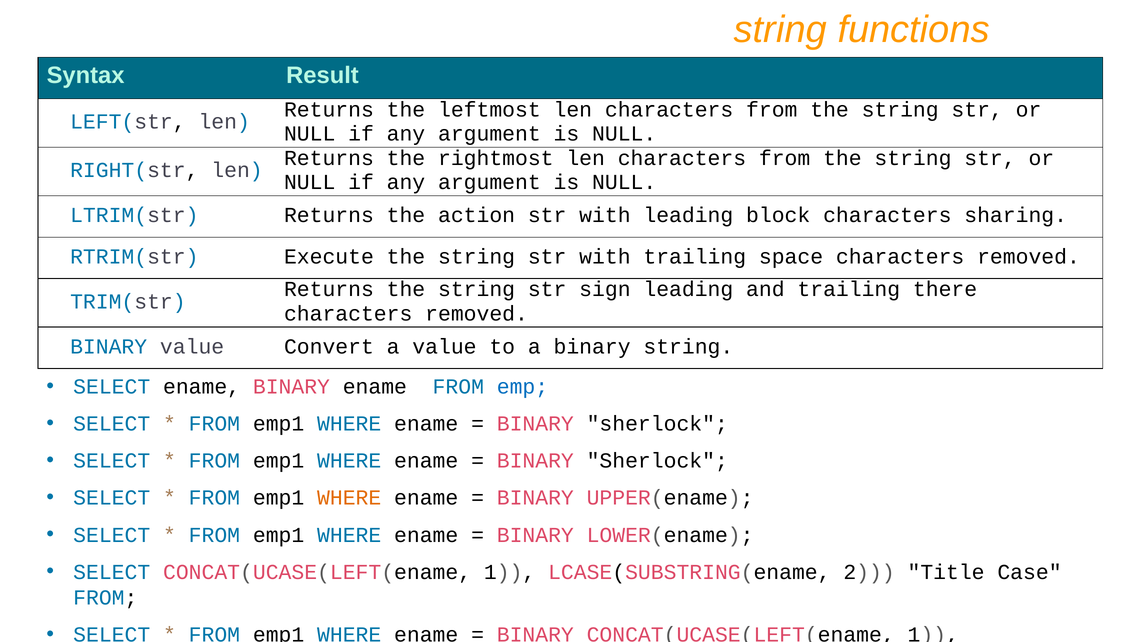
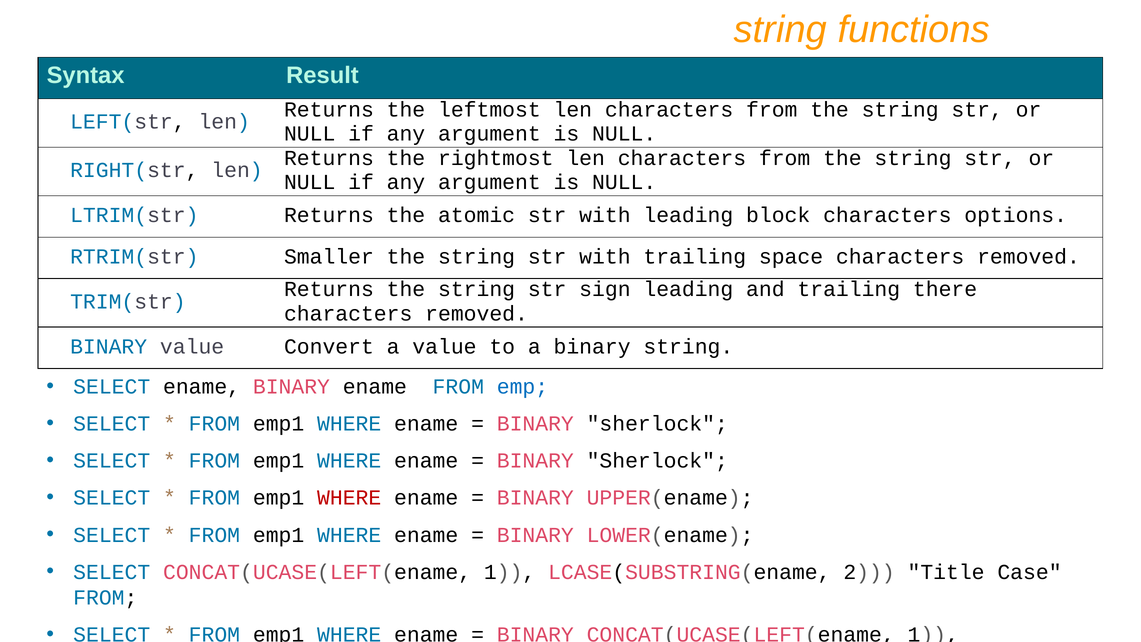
action: action -> atomic (477, 215)
sharing: sharing -> options (1016, 215)
Execute: Execute -> Smaller (329, 256)
WHERE colour: orange -> red (349, 498)
